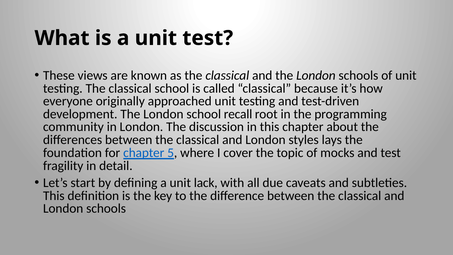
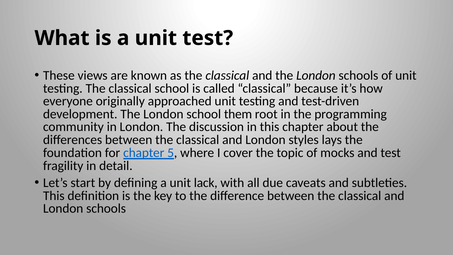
recall: recall -> them (238, 114)
